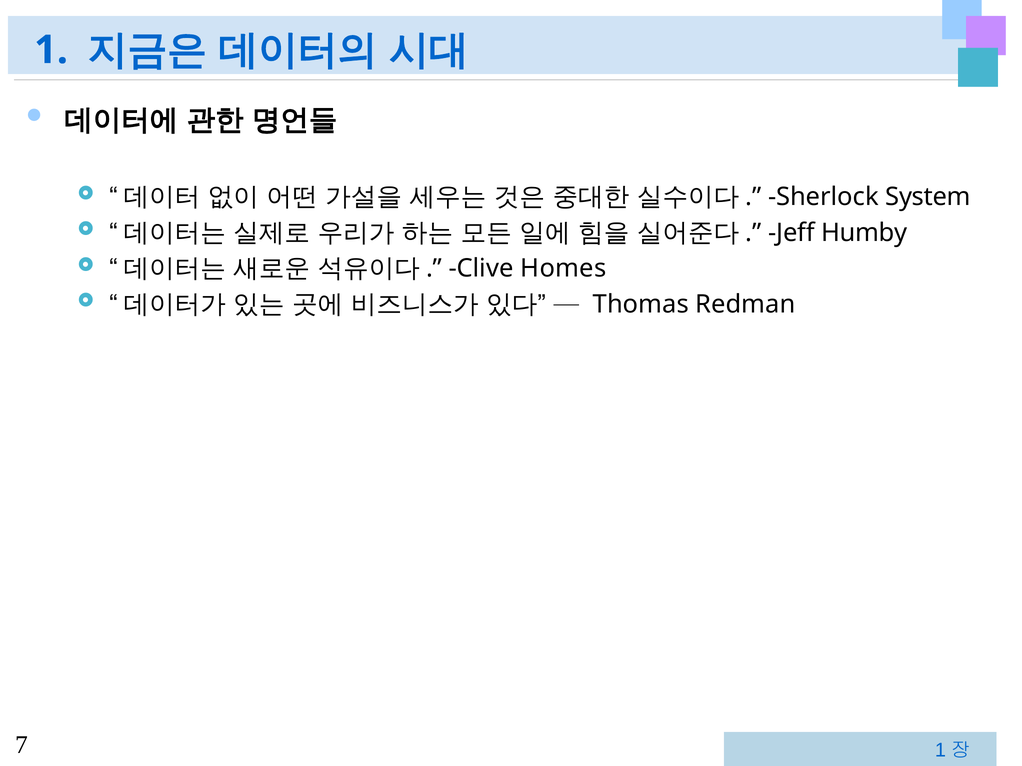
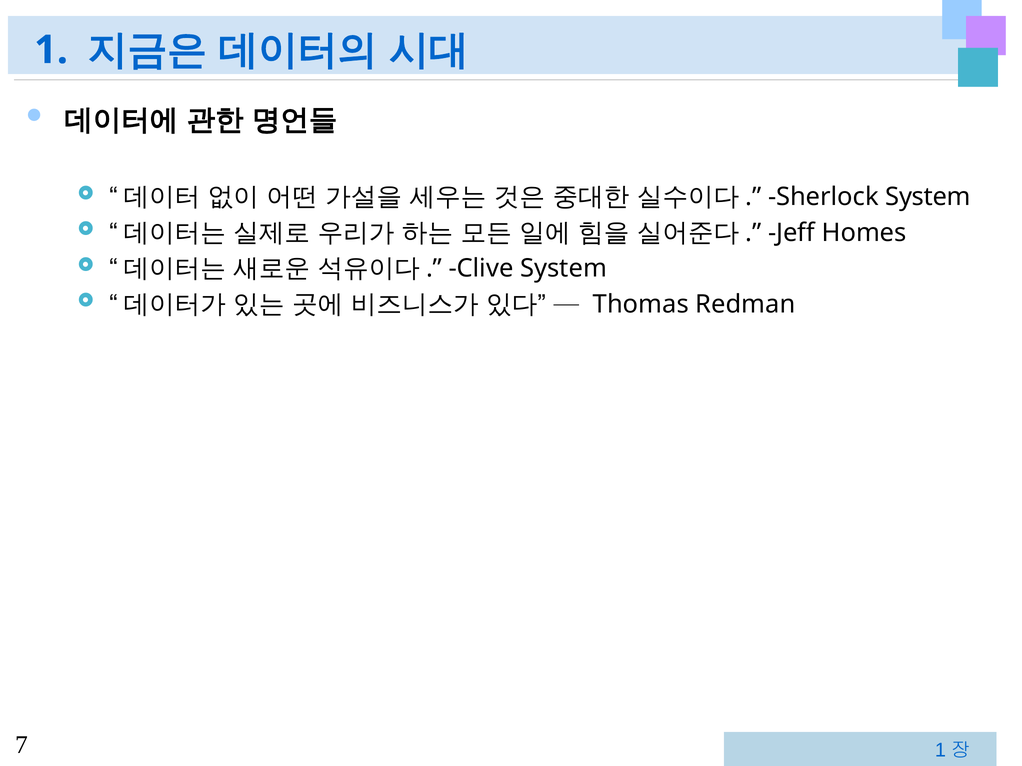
Humby: Humby -> Homes (864, 233)
Clive Homes: Homes -> System (564, 269)
